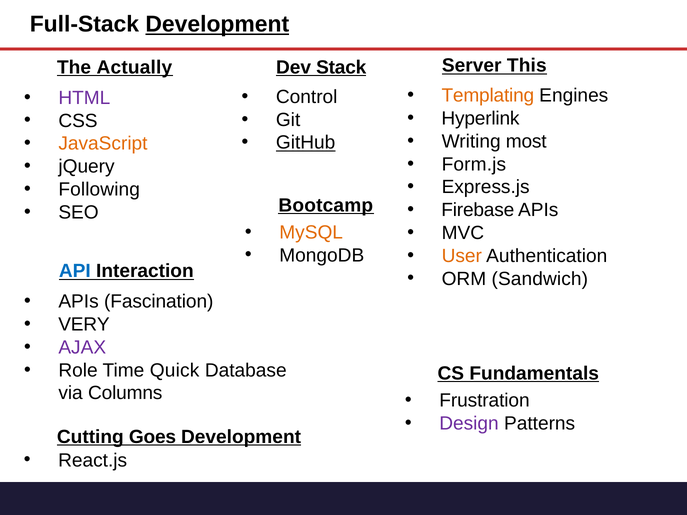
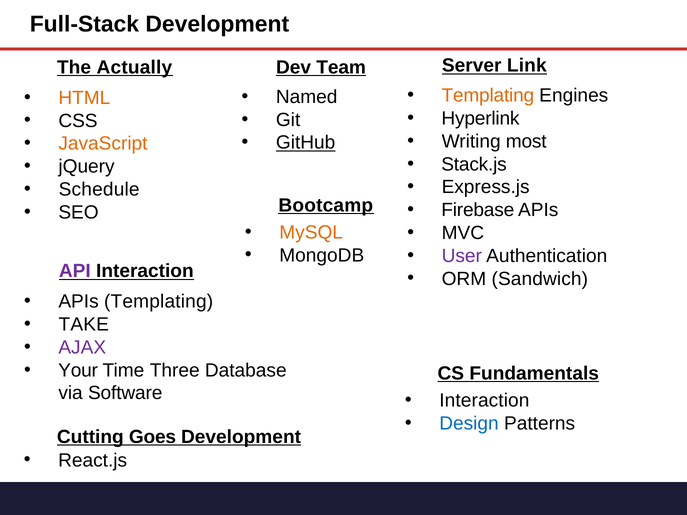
Development underline: present -> none (217, 24)
Stack: Stack -> Team (341, 67)
This: This -> Link (527, 65)
Control: Control -> Named (307, 97)
HTML colour: purple -> orange (84, 98)
Form.js: Form.js -> Stack.js (474, 164)
Following: Following -> Schedule (99, 190)
User colour: orange -> purple (462, 256)
API colour: blue -> purple (75, 271)
APIs Fascination: Fascination -> Templating (159, 302)
VERY: VERY -> TAKE (84, 325)
Role: Role -> Your (78, 370)
Quick: Quick -> Three (175, 370)
Columns: Columns -> Software (125, 393)
Frustration: Frustration -> Interaction (484, 401)
Design colour: purple -> blue (469, 424)
